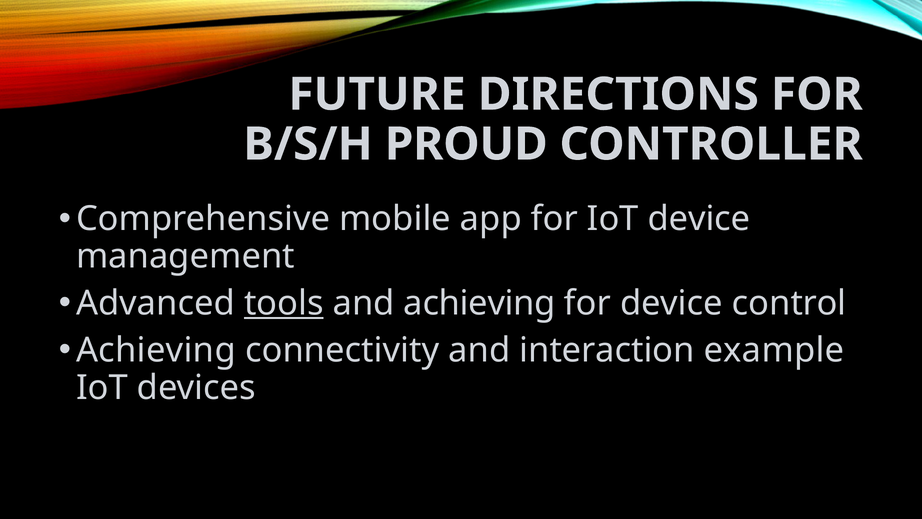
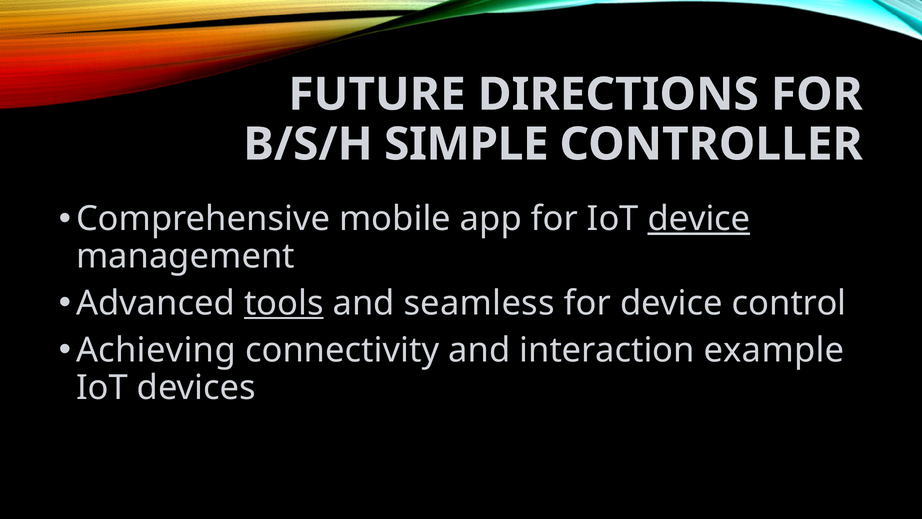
PROUD: PROUD -> SIMPLE (466, 144)
device underline: none -> present (699, 219)
and achieving: achieving -> seamless (479, 303)
